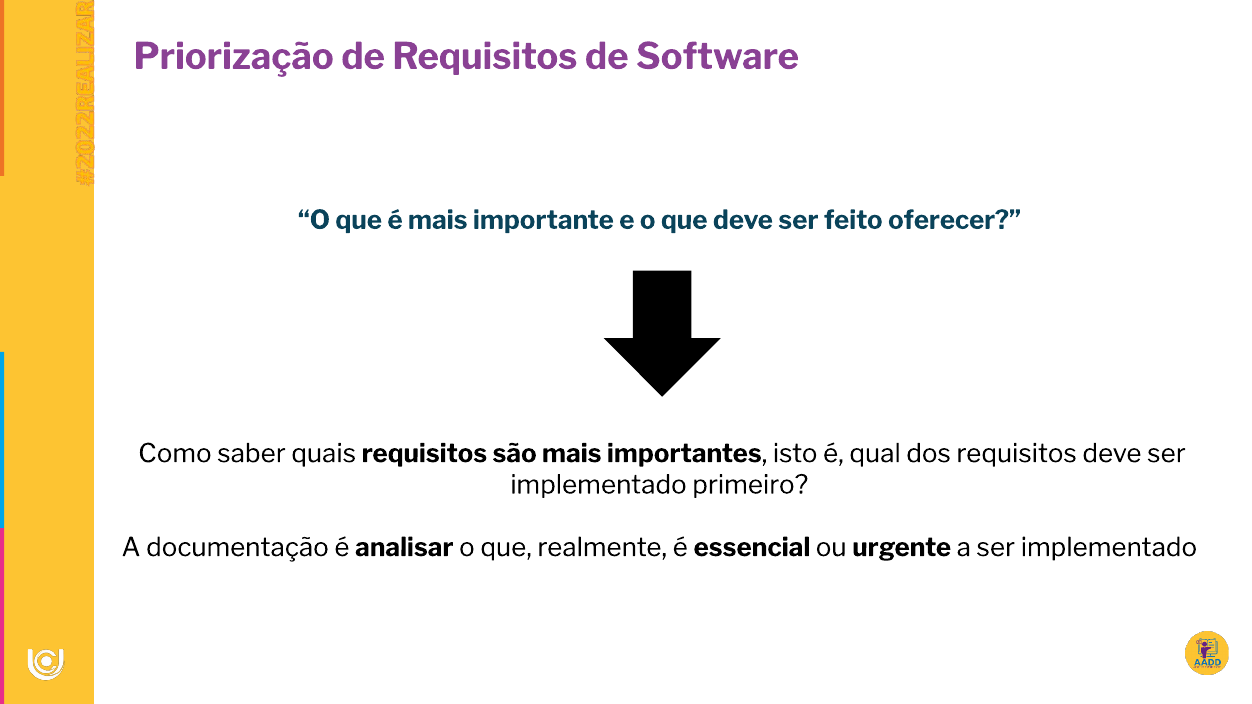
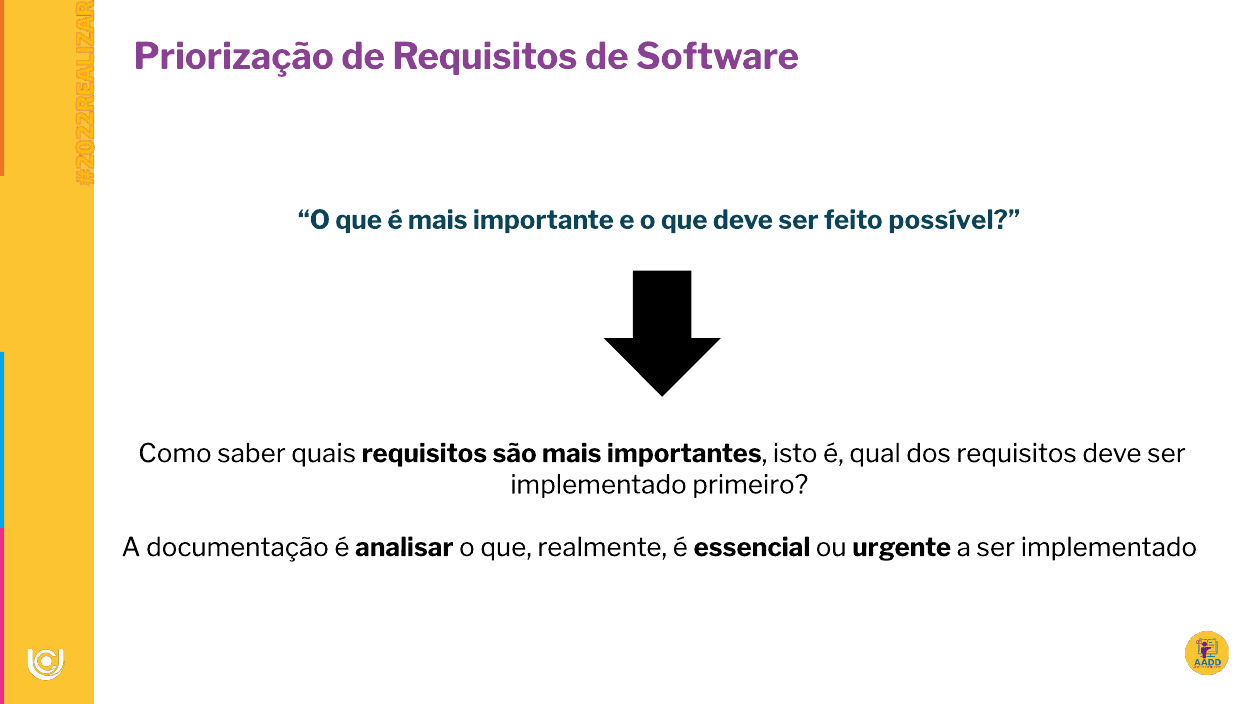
oferecer: oferecer -> possível (954, 220)
